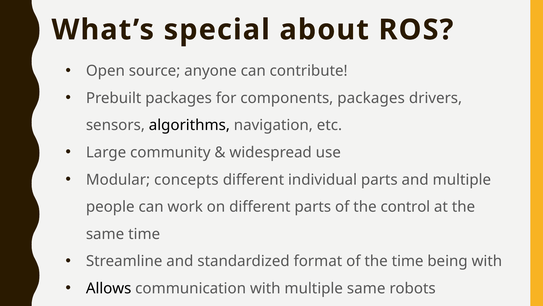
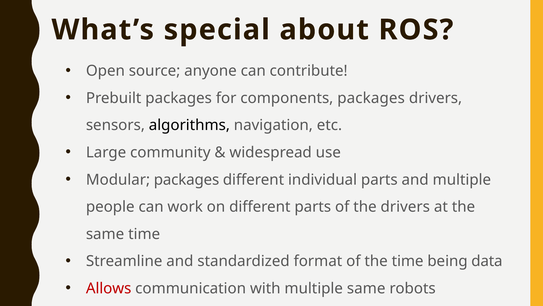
Modular concepts: concepts -> packages (186, 179)
the control: control -> drivers (405, 207)
being with: with -> data (487, 261)
Allows colour: black -> red (109, 288)
